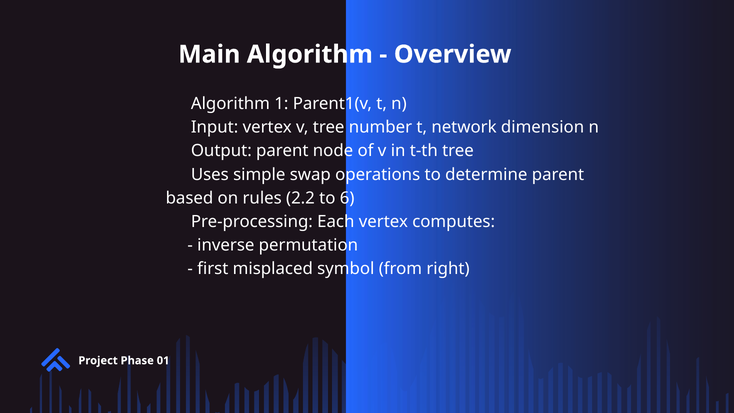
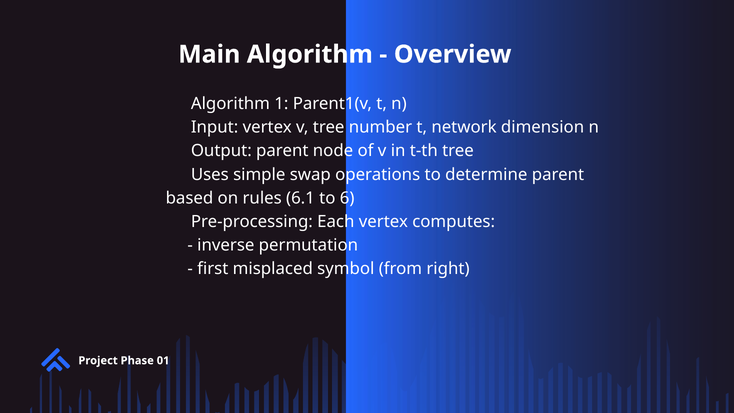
2.2: 2.2 -> 6.1 (300, 198)
